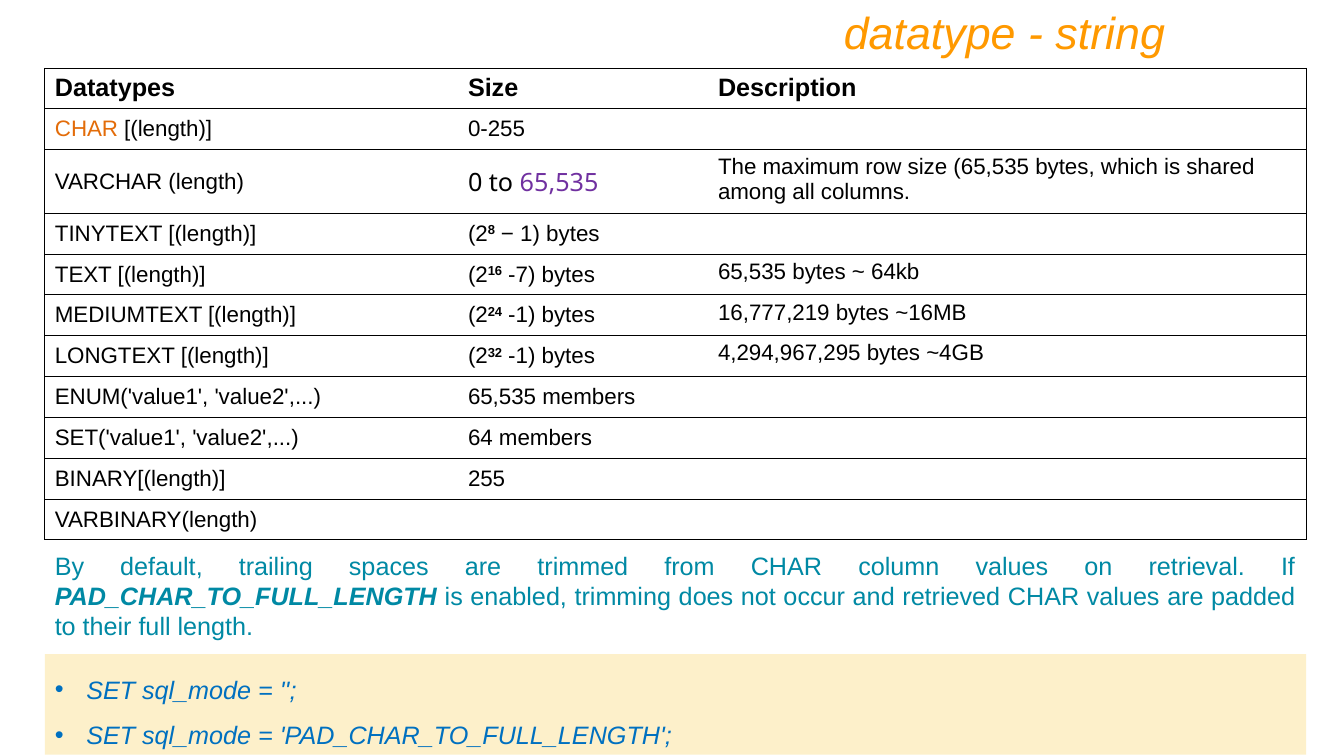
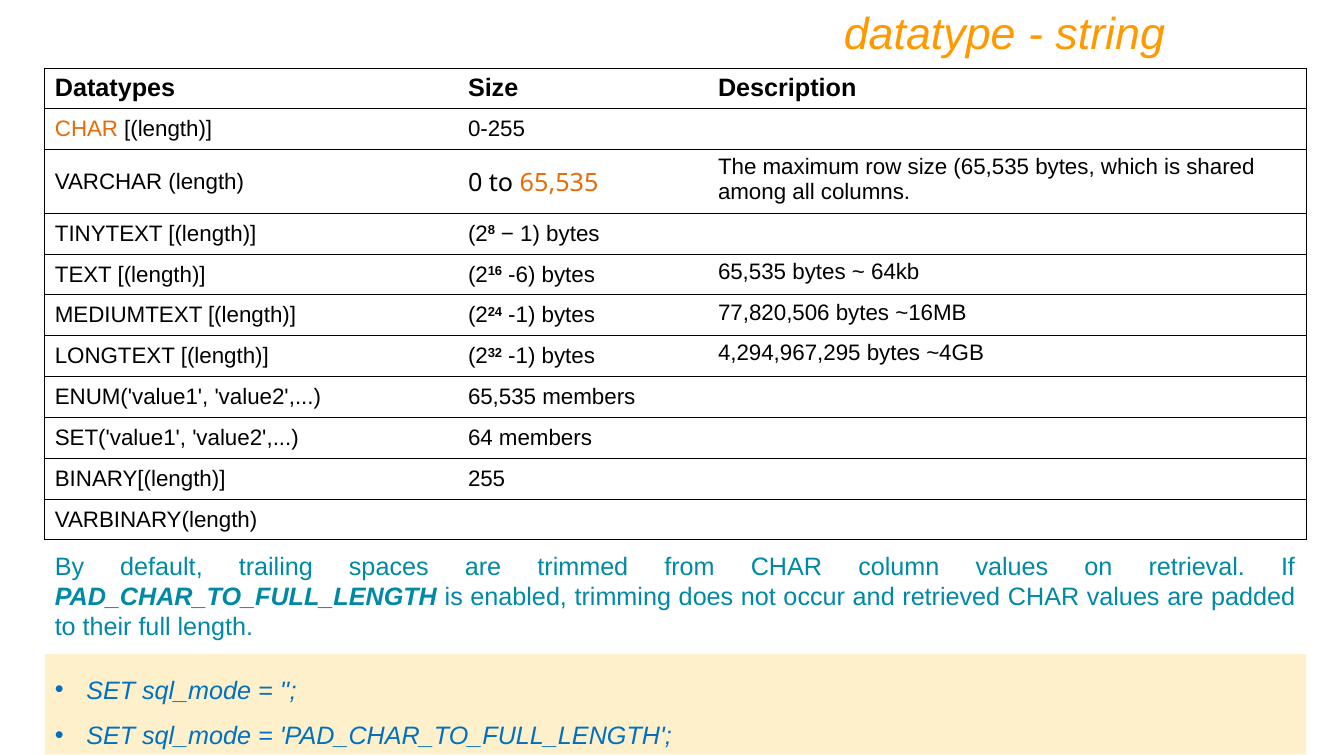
65,535 colour: purple -> orange (559, 183)
-7: -7 -> -6 (522, 275)
16,777,219: 16,777,219 -> 77,820,506 (774, 313)
